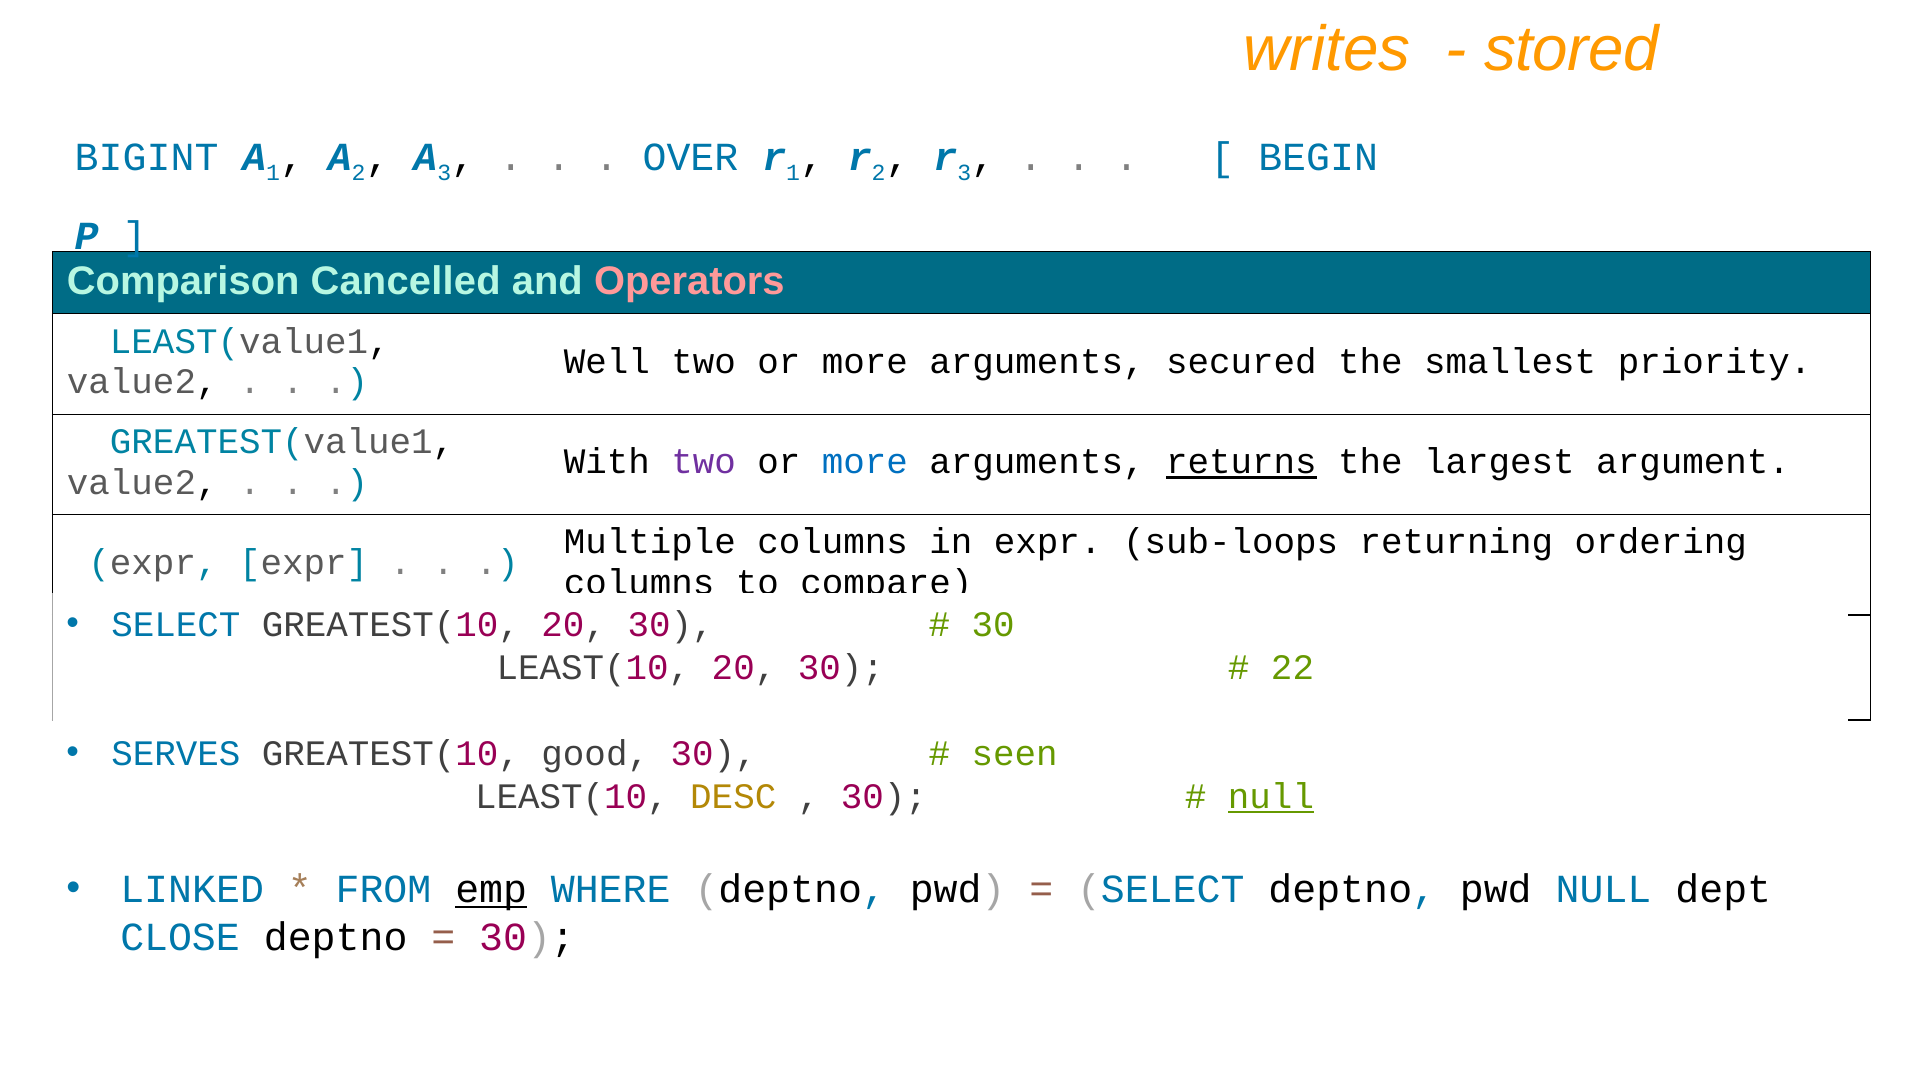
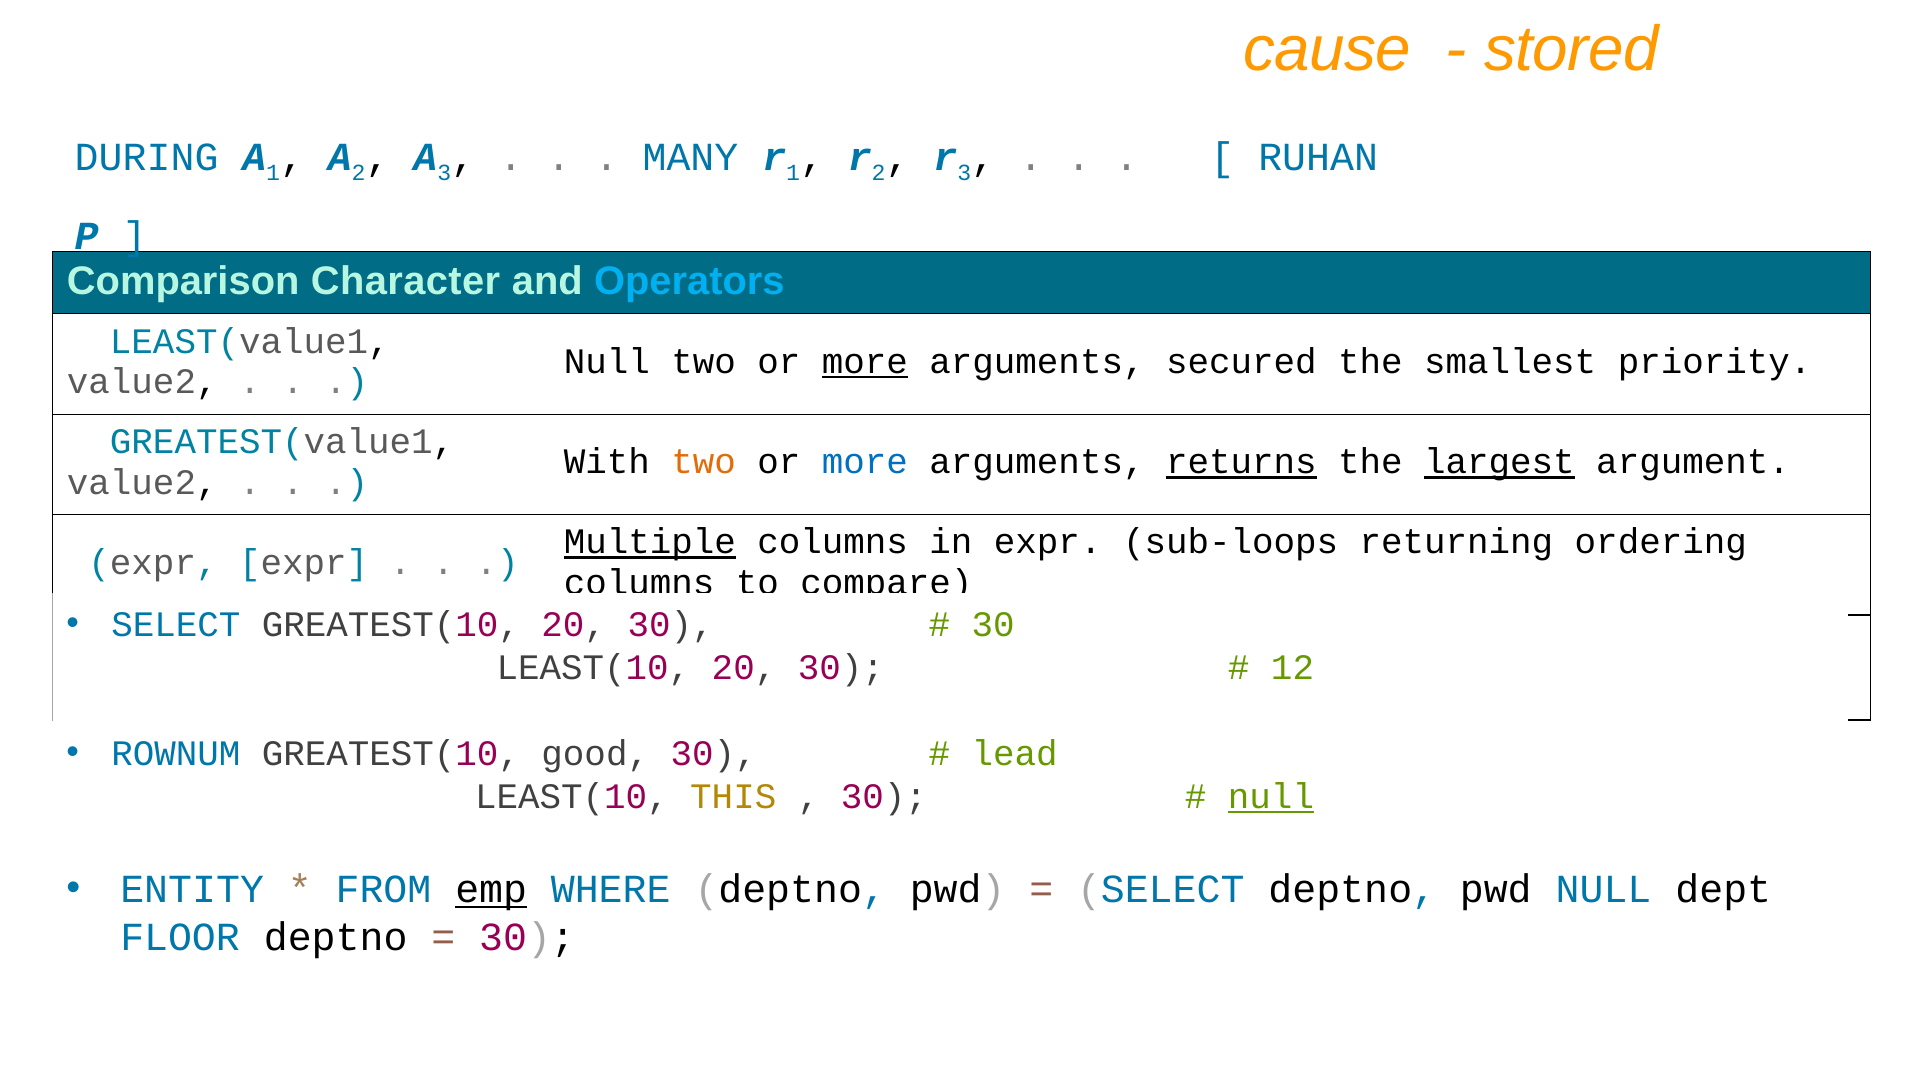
writes: writes -> cause (1327, 50)
BIGINT: BIGINT -> DURING (147, 158)
OVER: OVER -> MANY (690, 158)
BEGIN: BEGIN -> RUHAN (1318, 158)
Cancelled: Cancelled -> Character (406, 282)
Operators colour: pink -> light blue (689, 282)
Well: Well -> Null (607, 362)
more underline: none -> present (865, 362)
two colour: purple -> orange (704, 462)
largest underline: none -> present (1499, 462)
Multiple underline: none -> present (650, 542)
22: 22 -> 12 (1293, 668)
SERVES: SERVES -> ROWNUM (176, 754)
seen: seen -> lead (1015, 754)
DESC: DESC -> THIS (733, 797)
LINKED: LINKED -> ENTITY (192, 890)
CLOSE: CLOSE -> FLOOR (180, 938)
